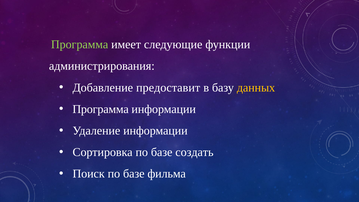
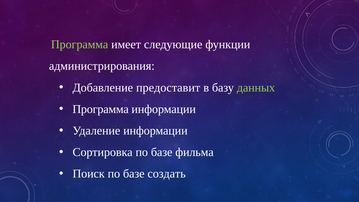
данных colour: yellow -> light green (256, 88)
создать: создать -> фильма (194, 152)
фильма: фильма -> создать (167, 174)
